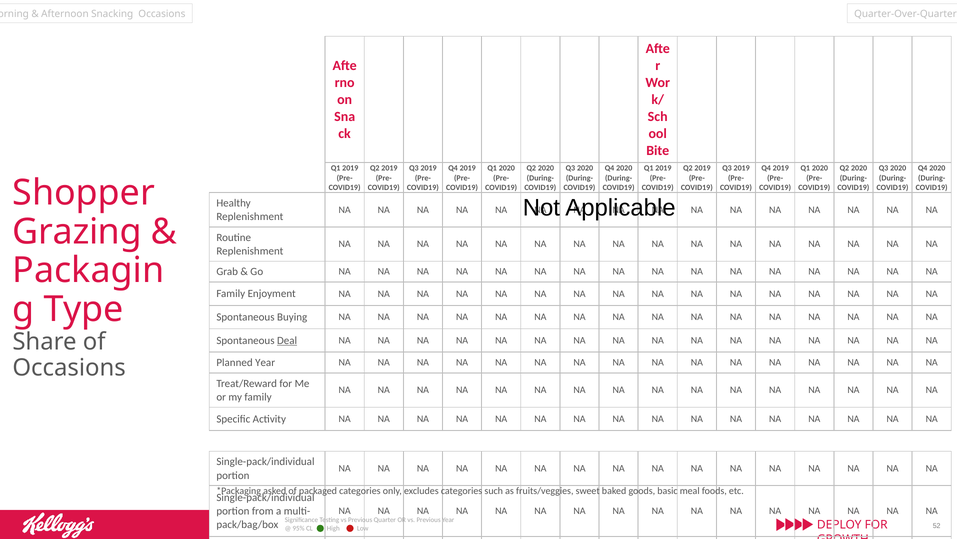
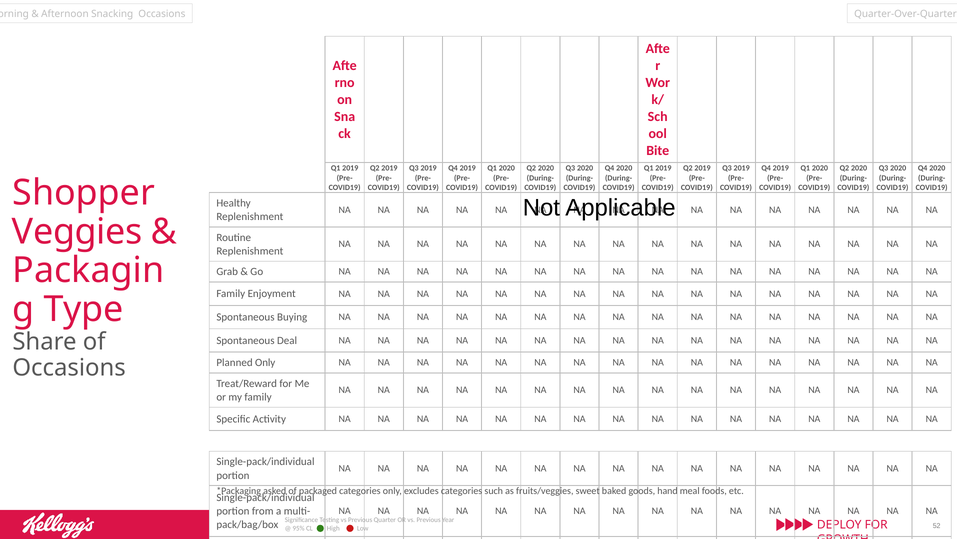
Grazing: Grazing -> Veggies (77, 231)
Deal underline: present -> none (287, 340)
Planned Year: Year -> Only (265, 362)
basic: basic -> hand (667, 491)
